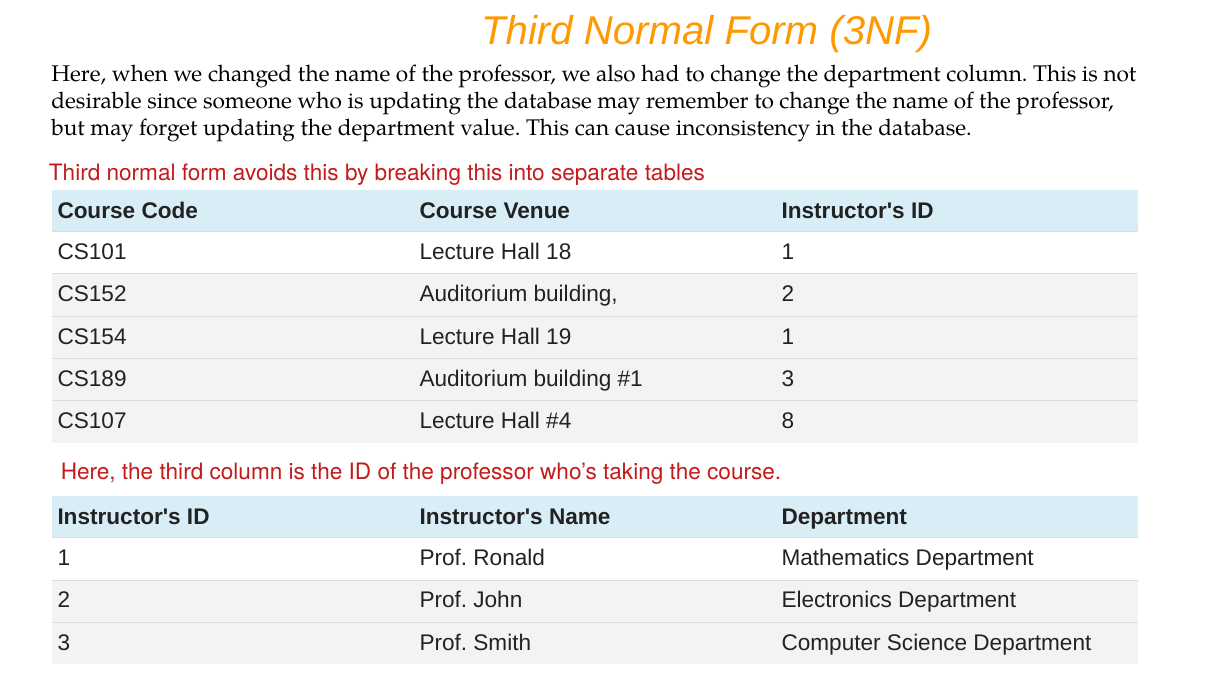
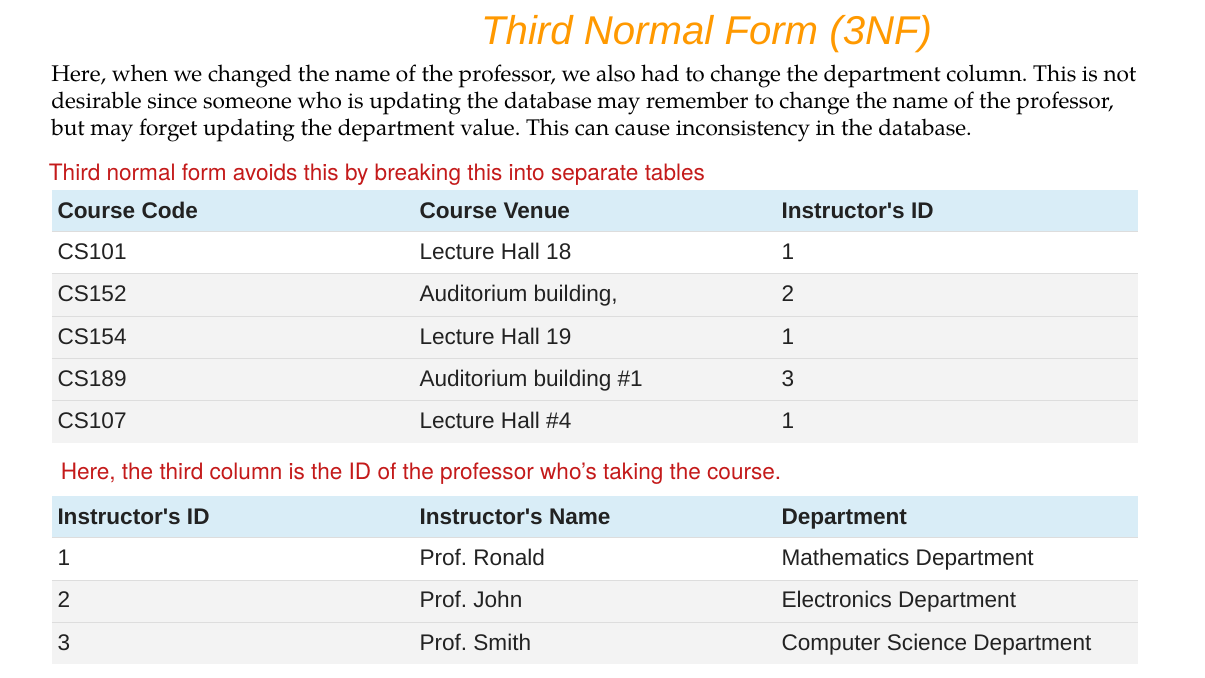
8: 8 -> 1 (788, 421)
